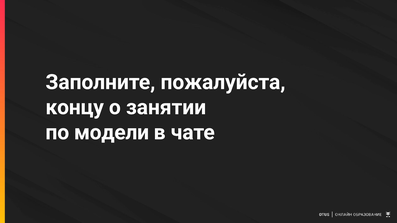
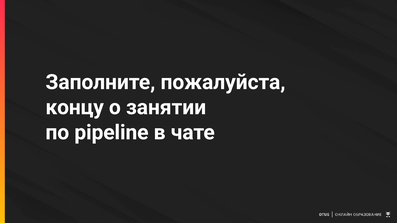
модели: модели -> pipeline (111, 133)
